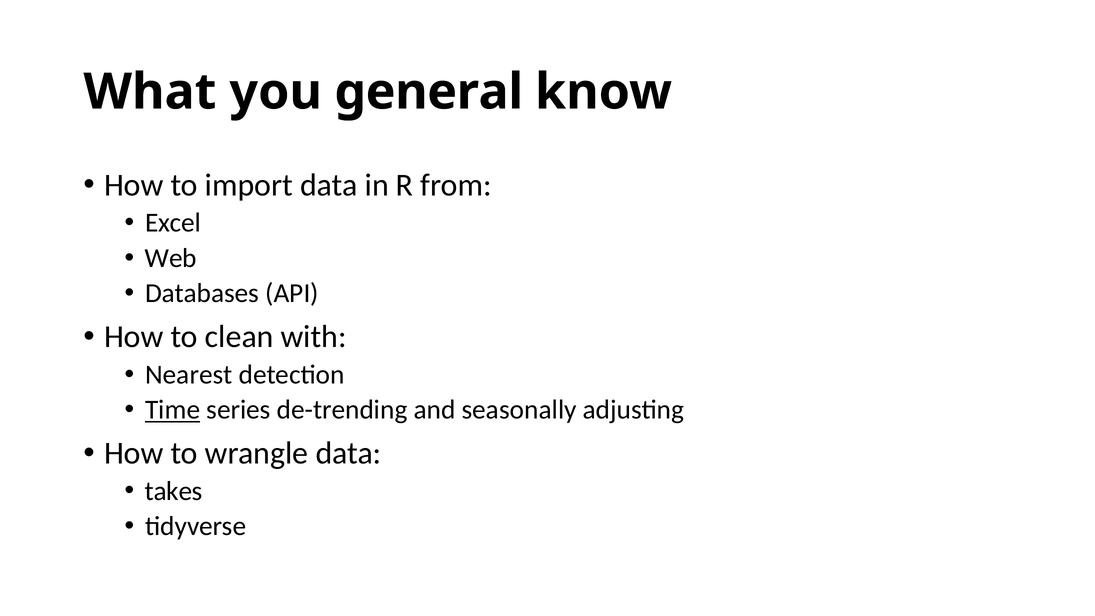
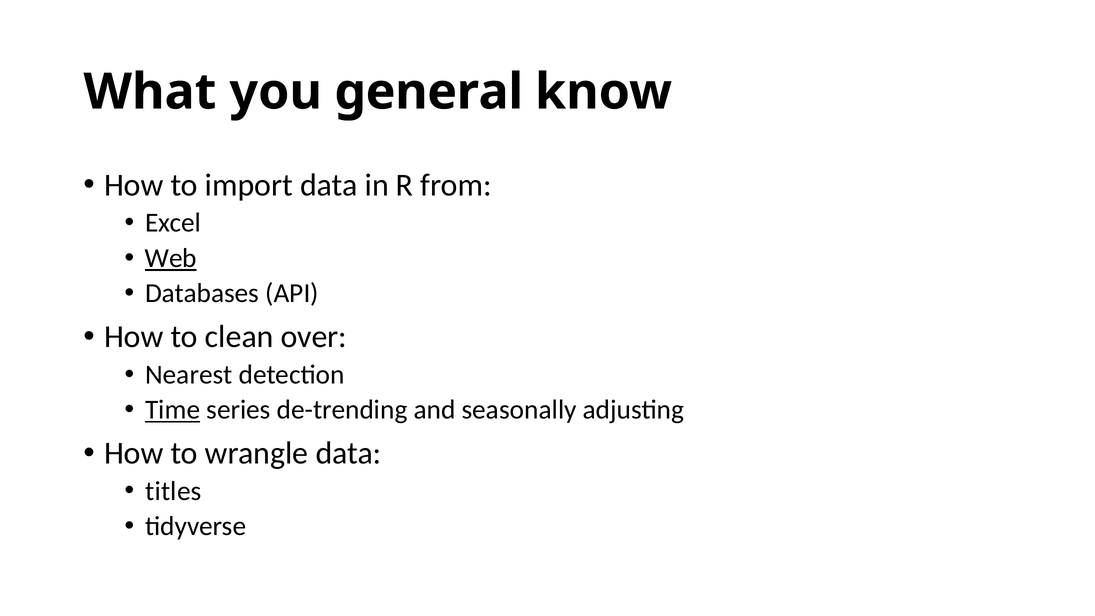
Web underline: none -> present (171, 258)
with: with -> over (314, 337)
takes: takes -> titles (173, 491)
